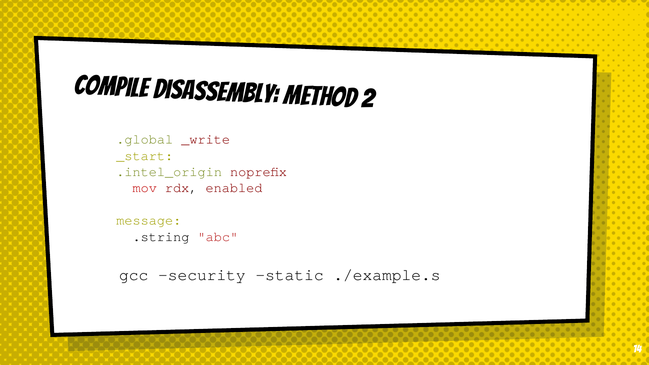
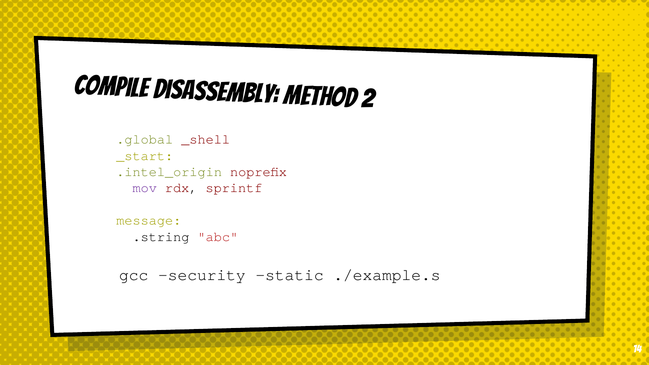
_write: _write -> _shell (206, 139)
mov colour: red -> purple (145, 188)
enabled: enabled -> sprintf (234, 188)
